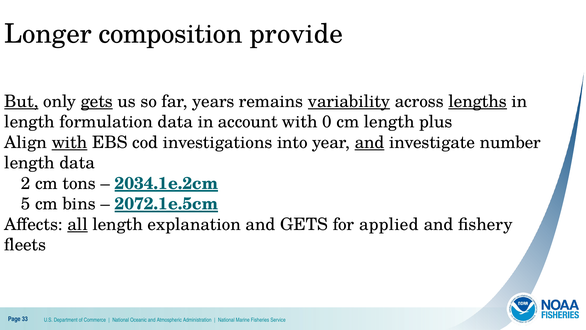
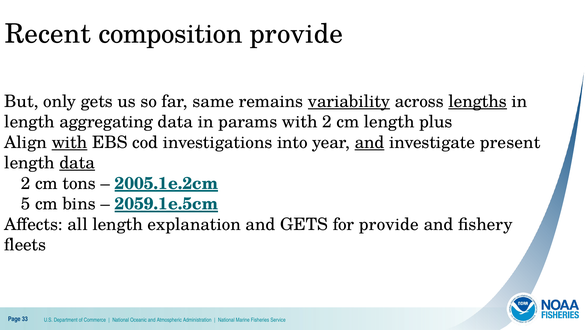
Longer: Longer -> Recent (48, 34)
But underline: present -> none (21, 101)
gets underline: present -> none (97, 101)
years: years -> same (213, 101)
formulation: formulation -> aggregating (106, 122)
account: account -> params (248, 122)
with 0: 0 -> 2 (327, 122)
number: number -> present (510, 142)
data underline: none -> present (77, 163)
2034.1e.2cm: 2034.1e.2cm -> 2005.1e.2cm (166, 183)
2072.1e.5cm: 2072.1e.5cm -> 2059.1e.5cm (166, 204)
all underline: present -> none (78, 224)
for applied: applied -> provide (389, 224)
